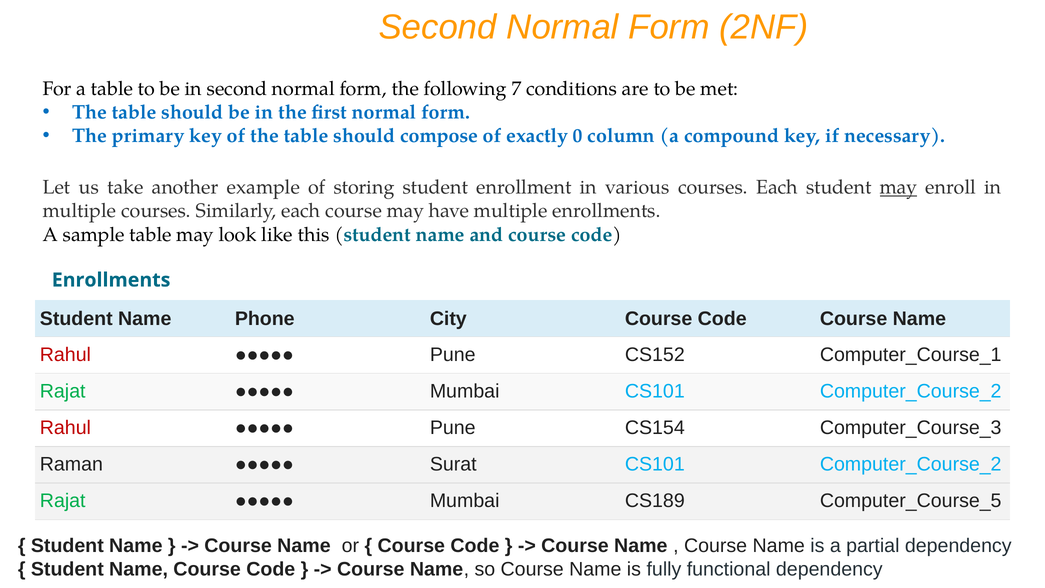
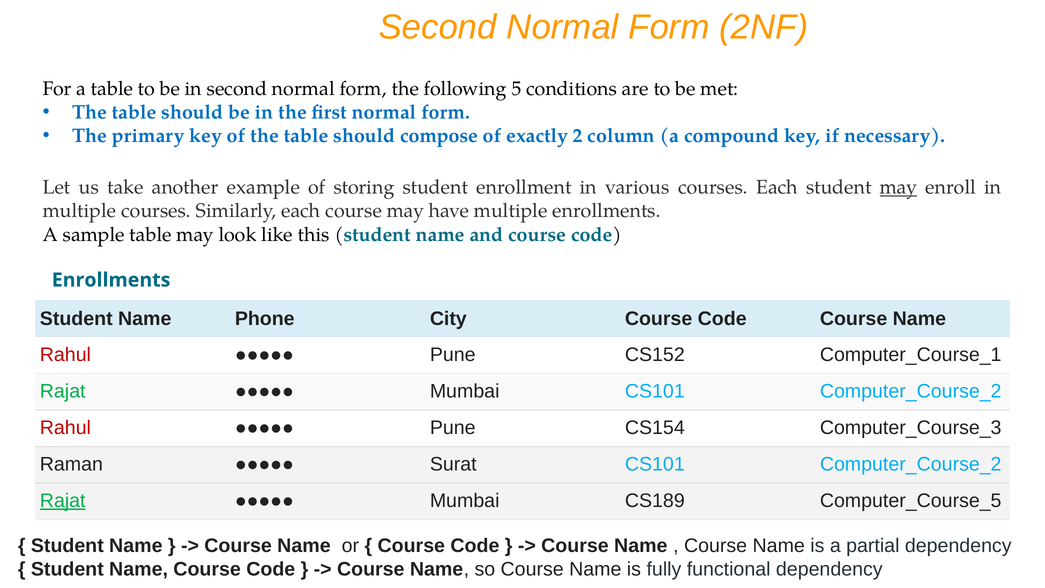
7: 7 -> 5 (516, 89)
0: 0 -> 2 (578, 136)
Rajat underline: none -> present (63, 501)
